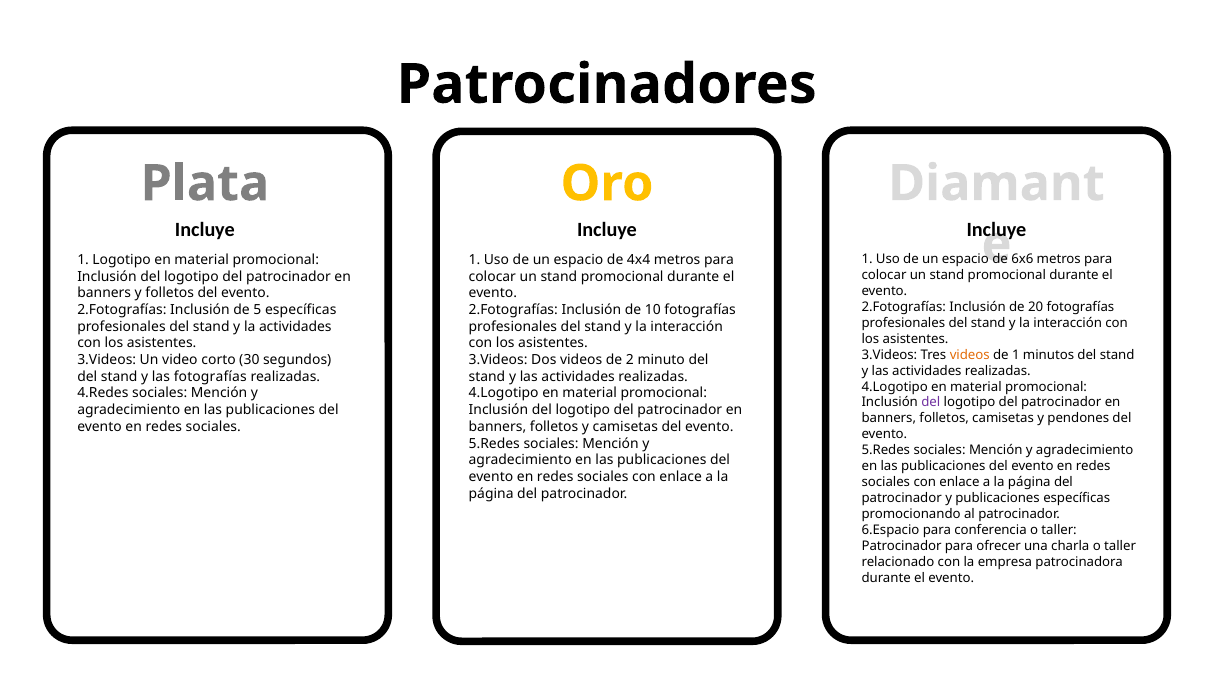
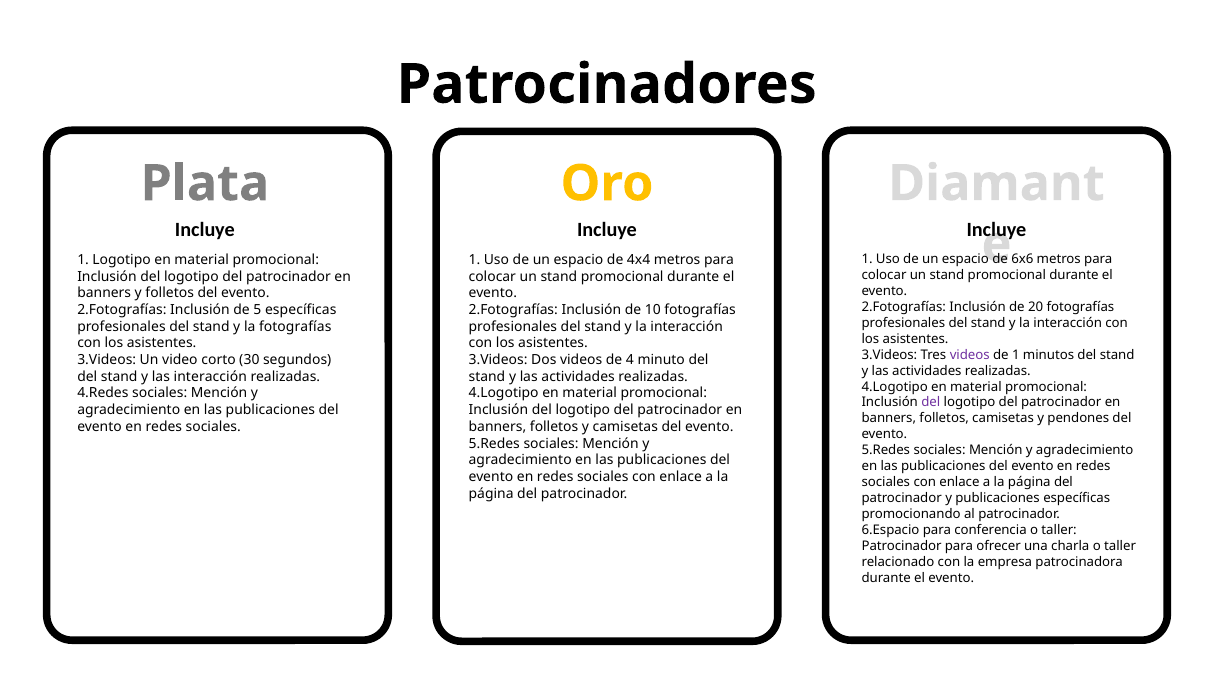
la actividades: actividades -> fotografías (295, 326)
videos colour: orange -> purple (970, 355)
2: 2 -> 4 (630, 360)
las fotografías: fotografías -> interacción (210, 377)
